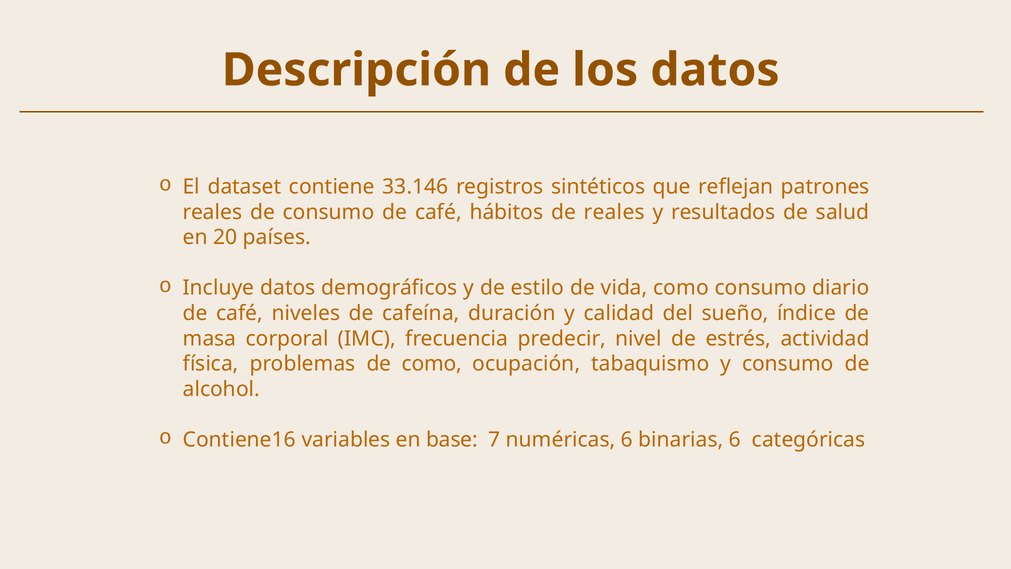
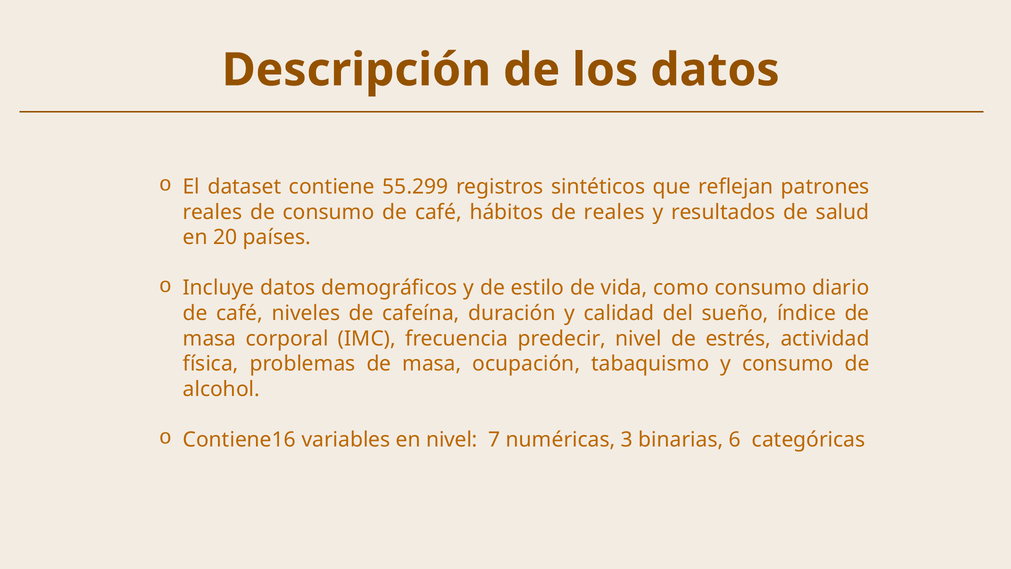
33.146: 33.146 -> 55.299 (415, 187)
problemas de como: como -> masa (432, 364)
en base: base -> nivel (452, 440)
numéricas 6: 6 -> 3 (627, 440)
